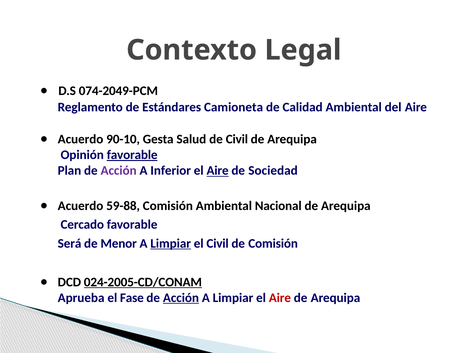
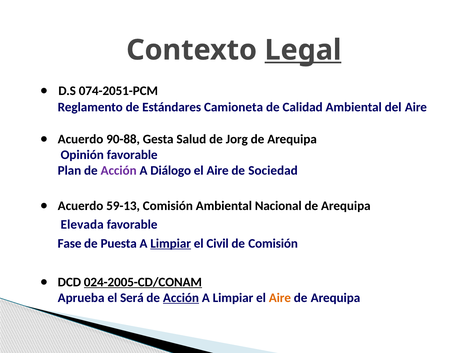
Legal underline: none -> present (303, 50)
074-2049-PCM: 074-2049-PCM -> 074-2051-PCM (118, 91)
90-10: 90-10 -> 90-88 (123, 139)
de Civil: Civil -> Jorg (237, 139)
favorable underline: present -> none (132, 155)
Inferior: Inferior -> Diálogo (171, 171)
Aire underline: present -> none (218, 171)
59-88: 59-88 -> 59-13 (123, 206)
Cercado: Cercado -> Elevada (82, 225)
Será: Será -> Fase (70, 244)
Menor: Menor -> Puesta (119, 244)
Fase: Fase -> Será (132, 298)
Aire colour: red -> orange (280, 298)
